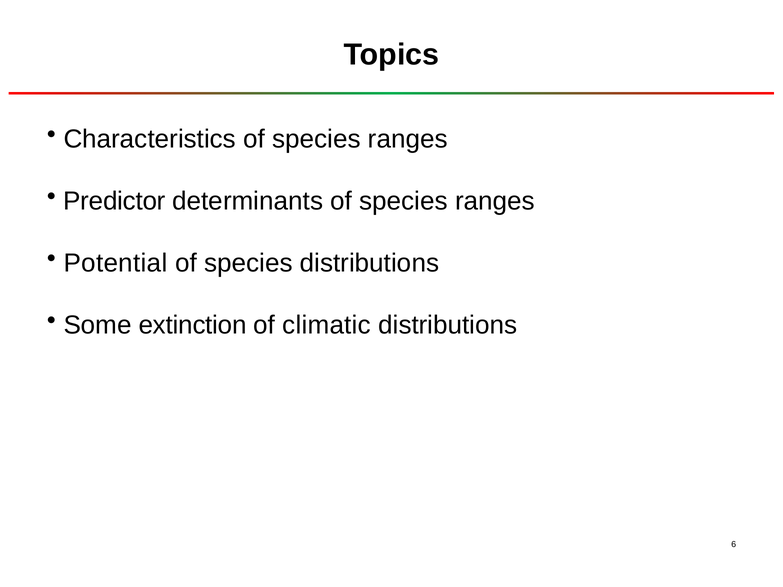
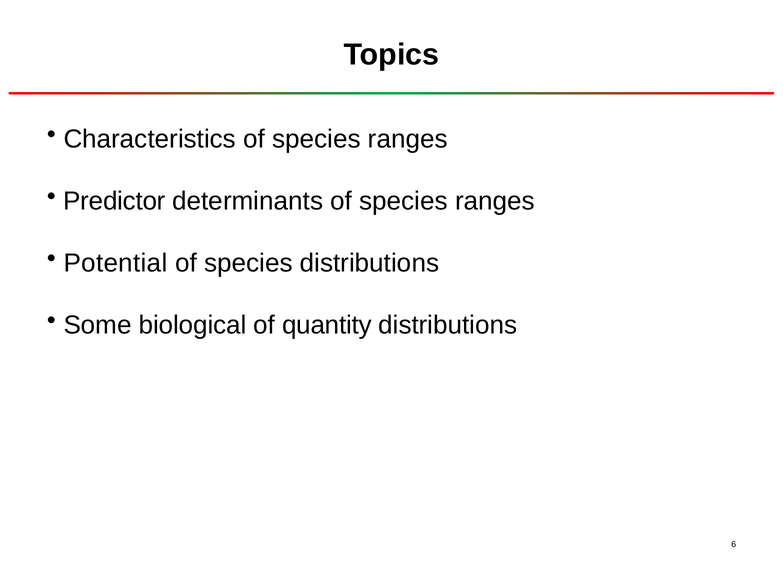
extinction: extinction -> biological (193, 325)
climatic: climatic -> quantity (327, 325)
